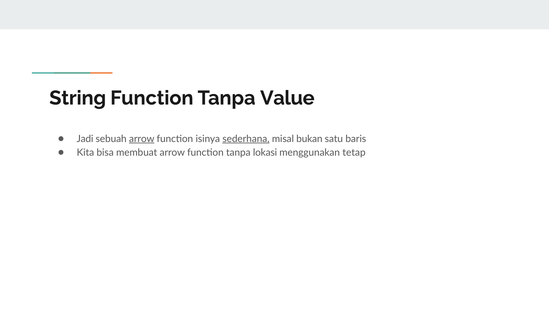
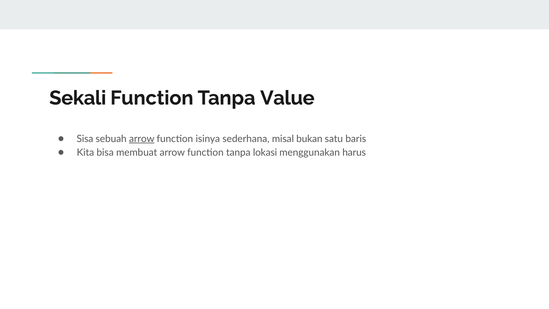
String: String -> Sekali (78, 98)
Jadi: Jadi -> Sisa (85, 139)
sederhana underline: present -> none (246, 139)
tetap: tetap -> harus (354, 152)
